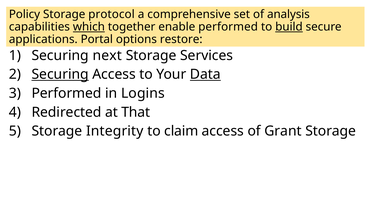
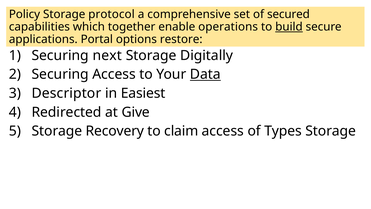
analysis: analysis -> secured (288, 14)
which underline: present -> none (89, 27)
enable performed: performed -> operations (228, 27)
Services: Services -> Digitally (207, 55)
Securing underline: present -> none (60, 74)
Performed: Performed -> Descriptor (66, 93)
Logins: Logins -> Easiest (143, 93)
That: That -> Give (136, 112)
Integrity: Integrity -> Recovery (115, 131)
Grant: Grant -> Types (283, 131)
